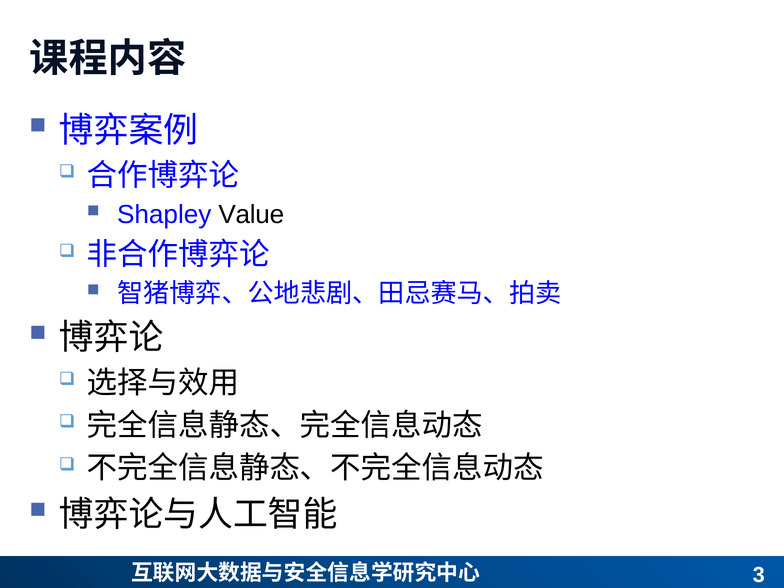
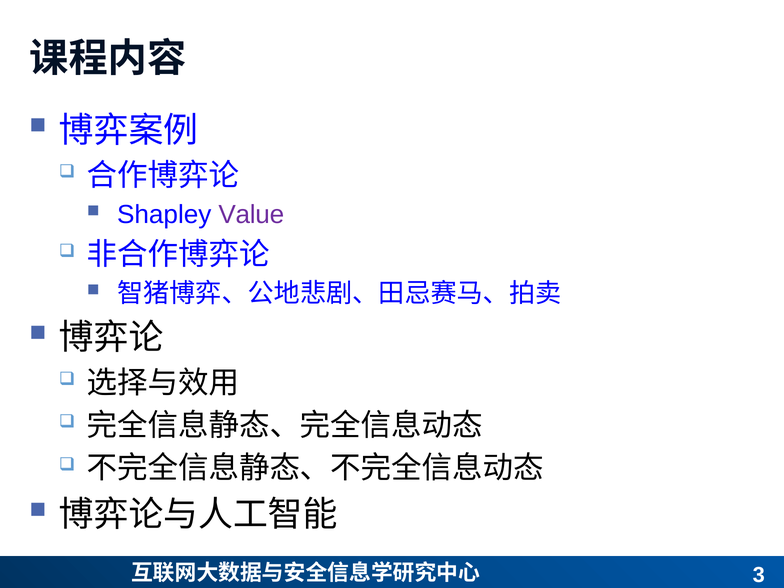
Value colour: black -> purple (251, 214)
